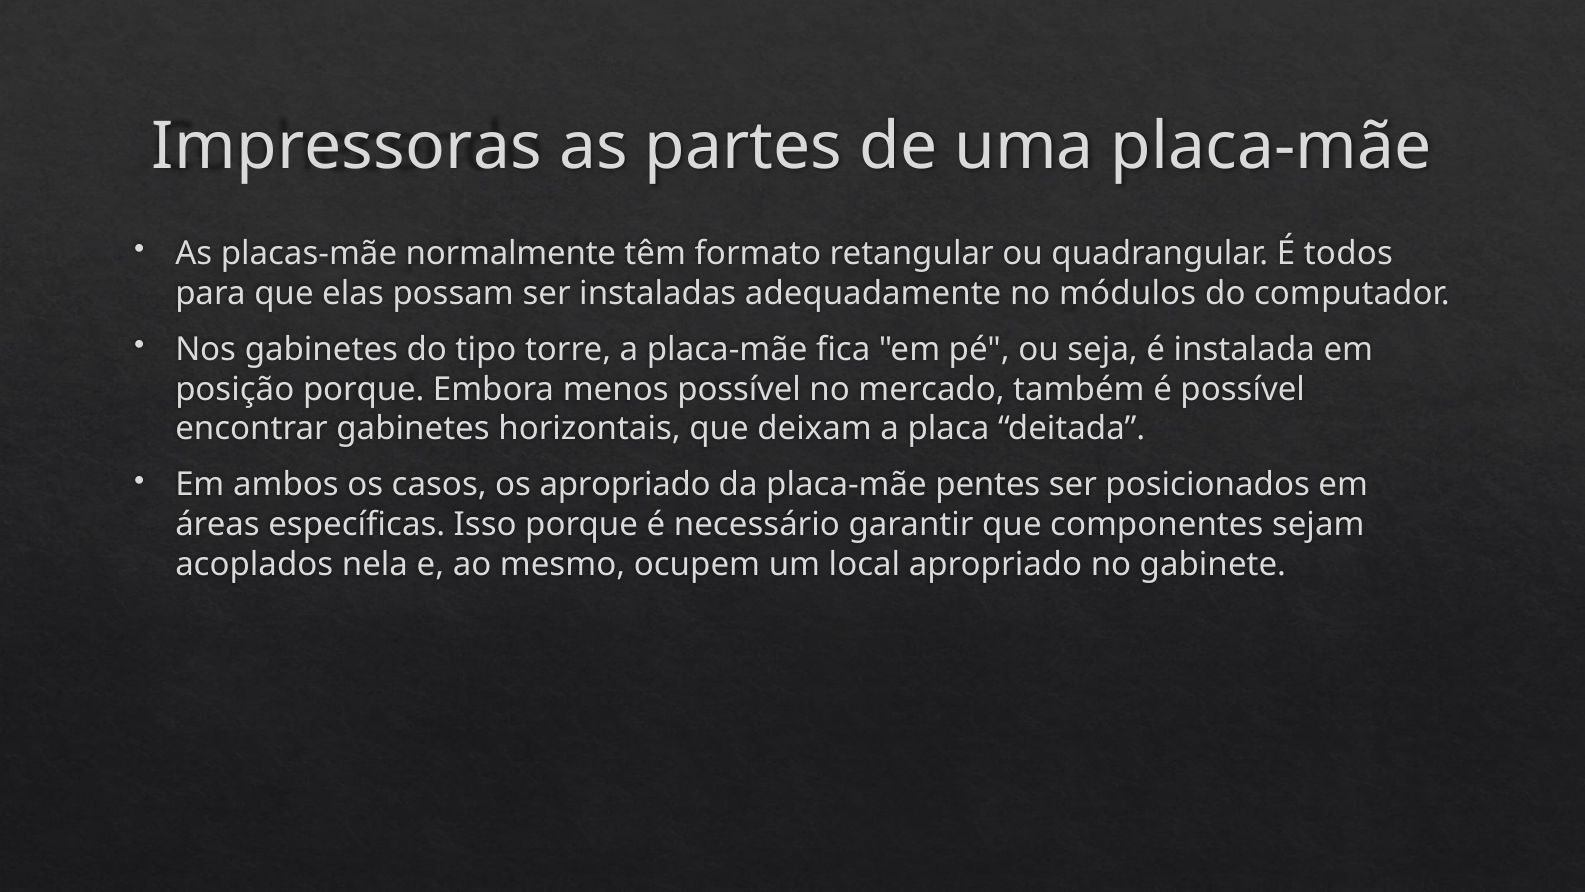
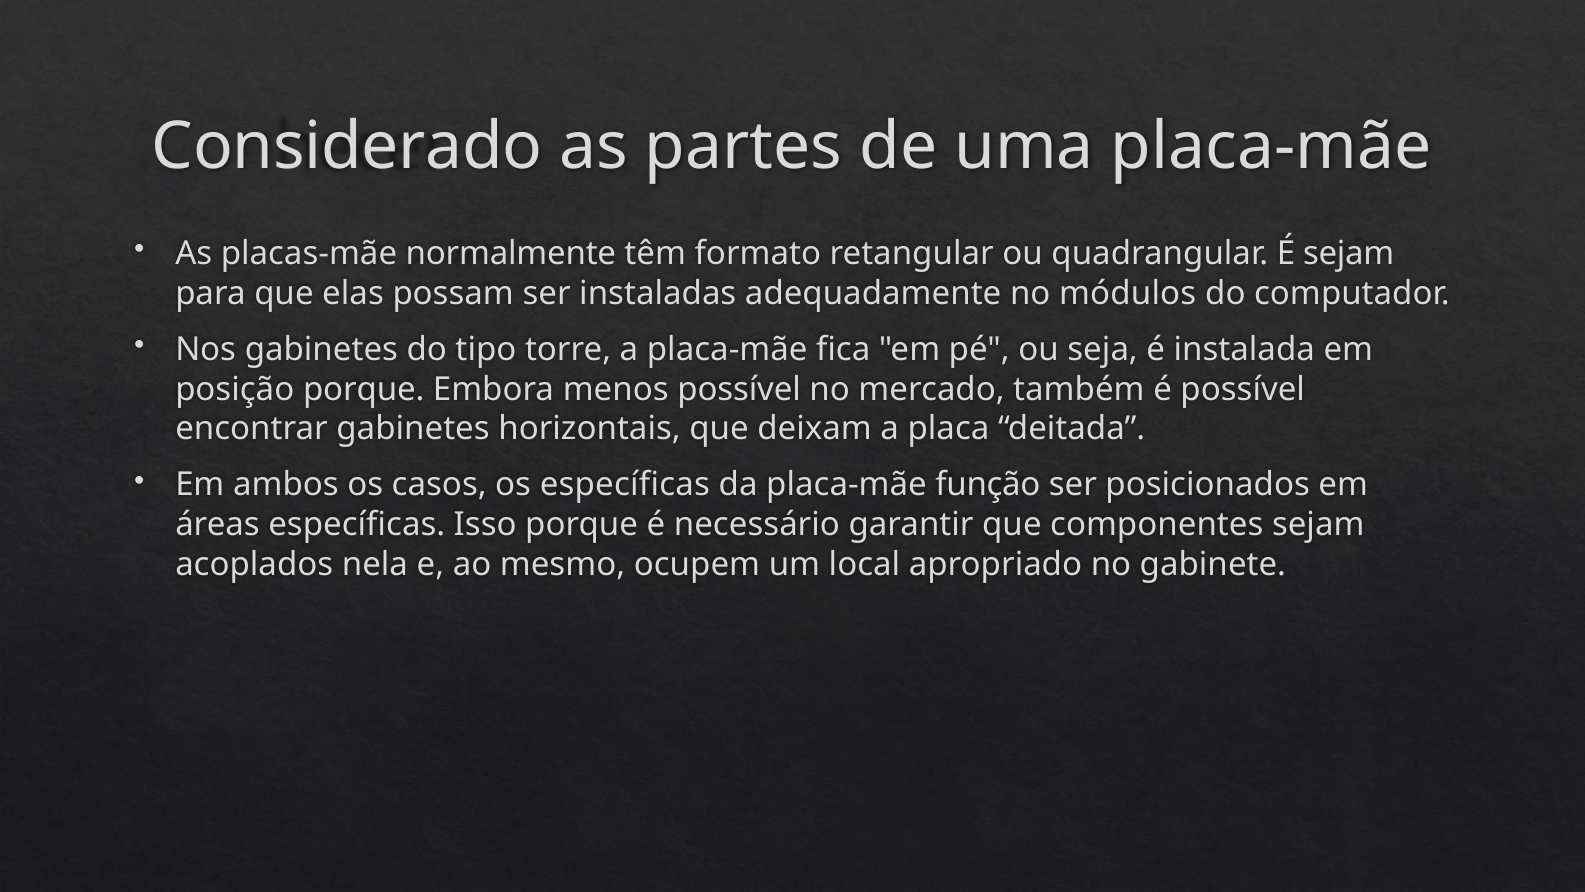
Impressoras: Impressoras -> Considerado (347, 147)
É todos: todos -> sejam (1349, 253)
os apropriado: apropriado -> específicas (625, 485)
pentes: pentes -> função (988, 485)
